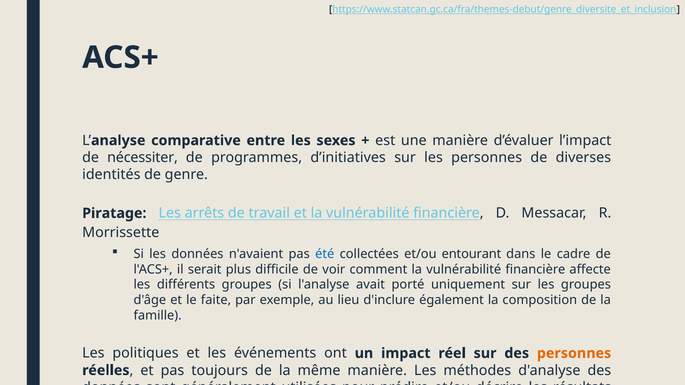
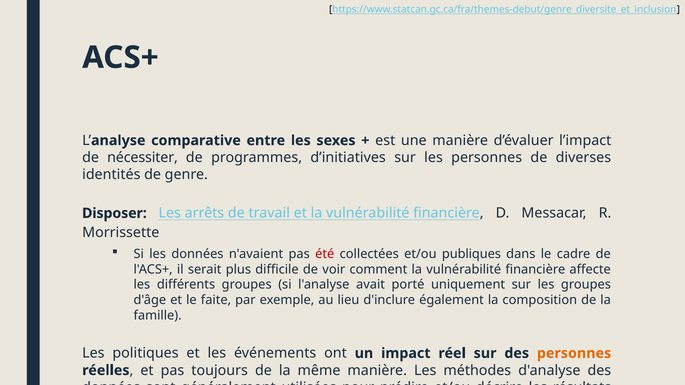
Piratage: Piratage -> Disposer (114, 213)
été colour: blue -> red (325, 254)
entourant: entourant -> publiques (471, 254)
